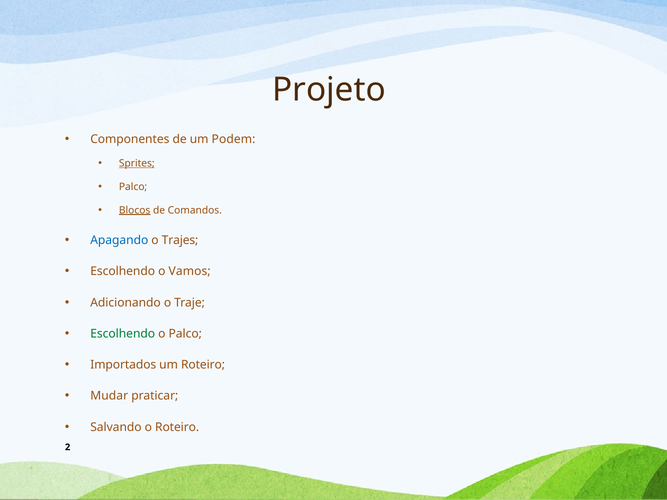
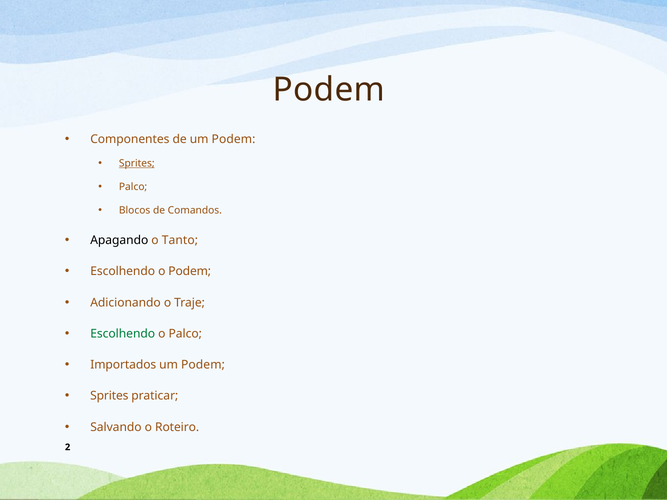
Projeto: Projeto -> Podem (329, 90)
Blocos underline: present -> none (135, 210)
Apagando colour: blue -> black (119, 240)
Trajes: Trajes -> Tanto (180, 240)
o Vamos: Vamos -> Podem (190, 272)
Roteiro: Roteiro -> Podem (203, 365)
Mudar: Mudar -> Sprites (109, 396)
